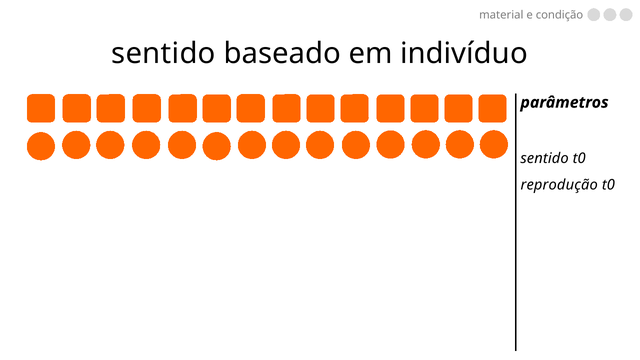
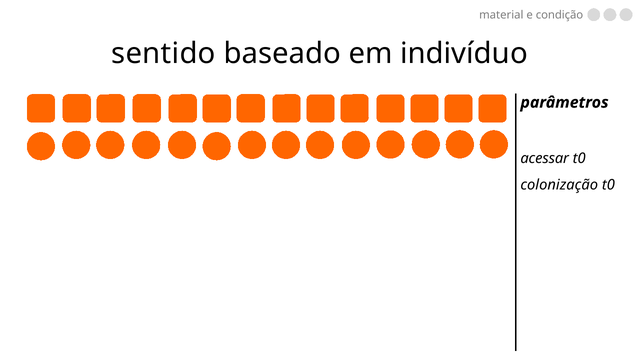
sentido: sentido -> acessar (545, 158)
reprodução: reprodução -> colonização (559, 185)
